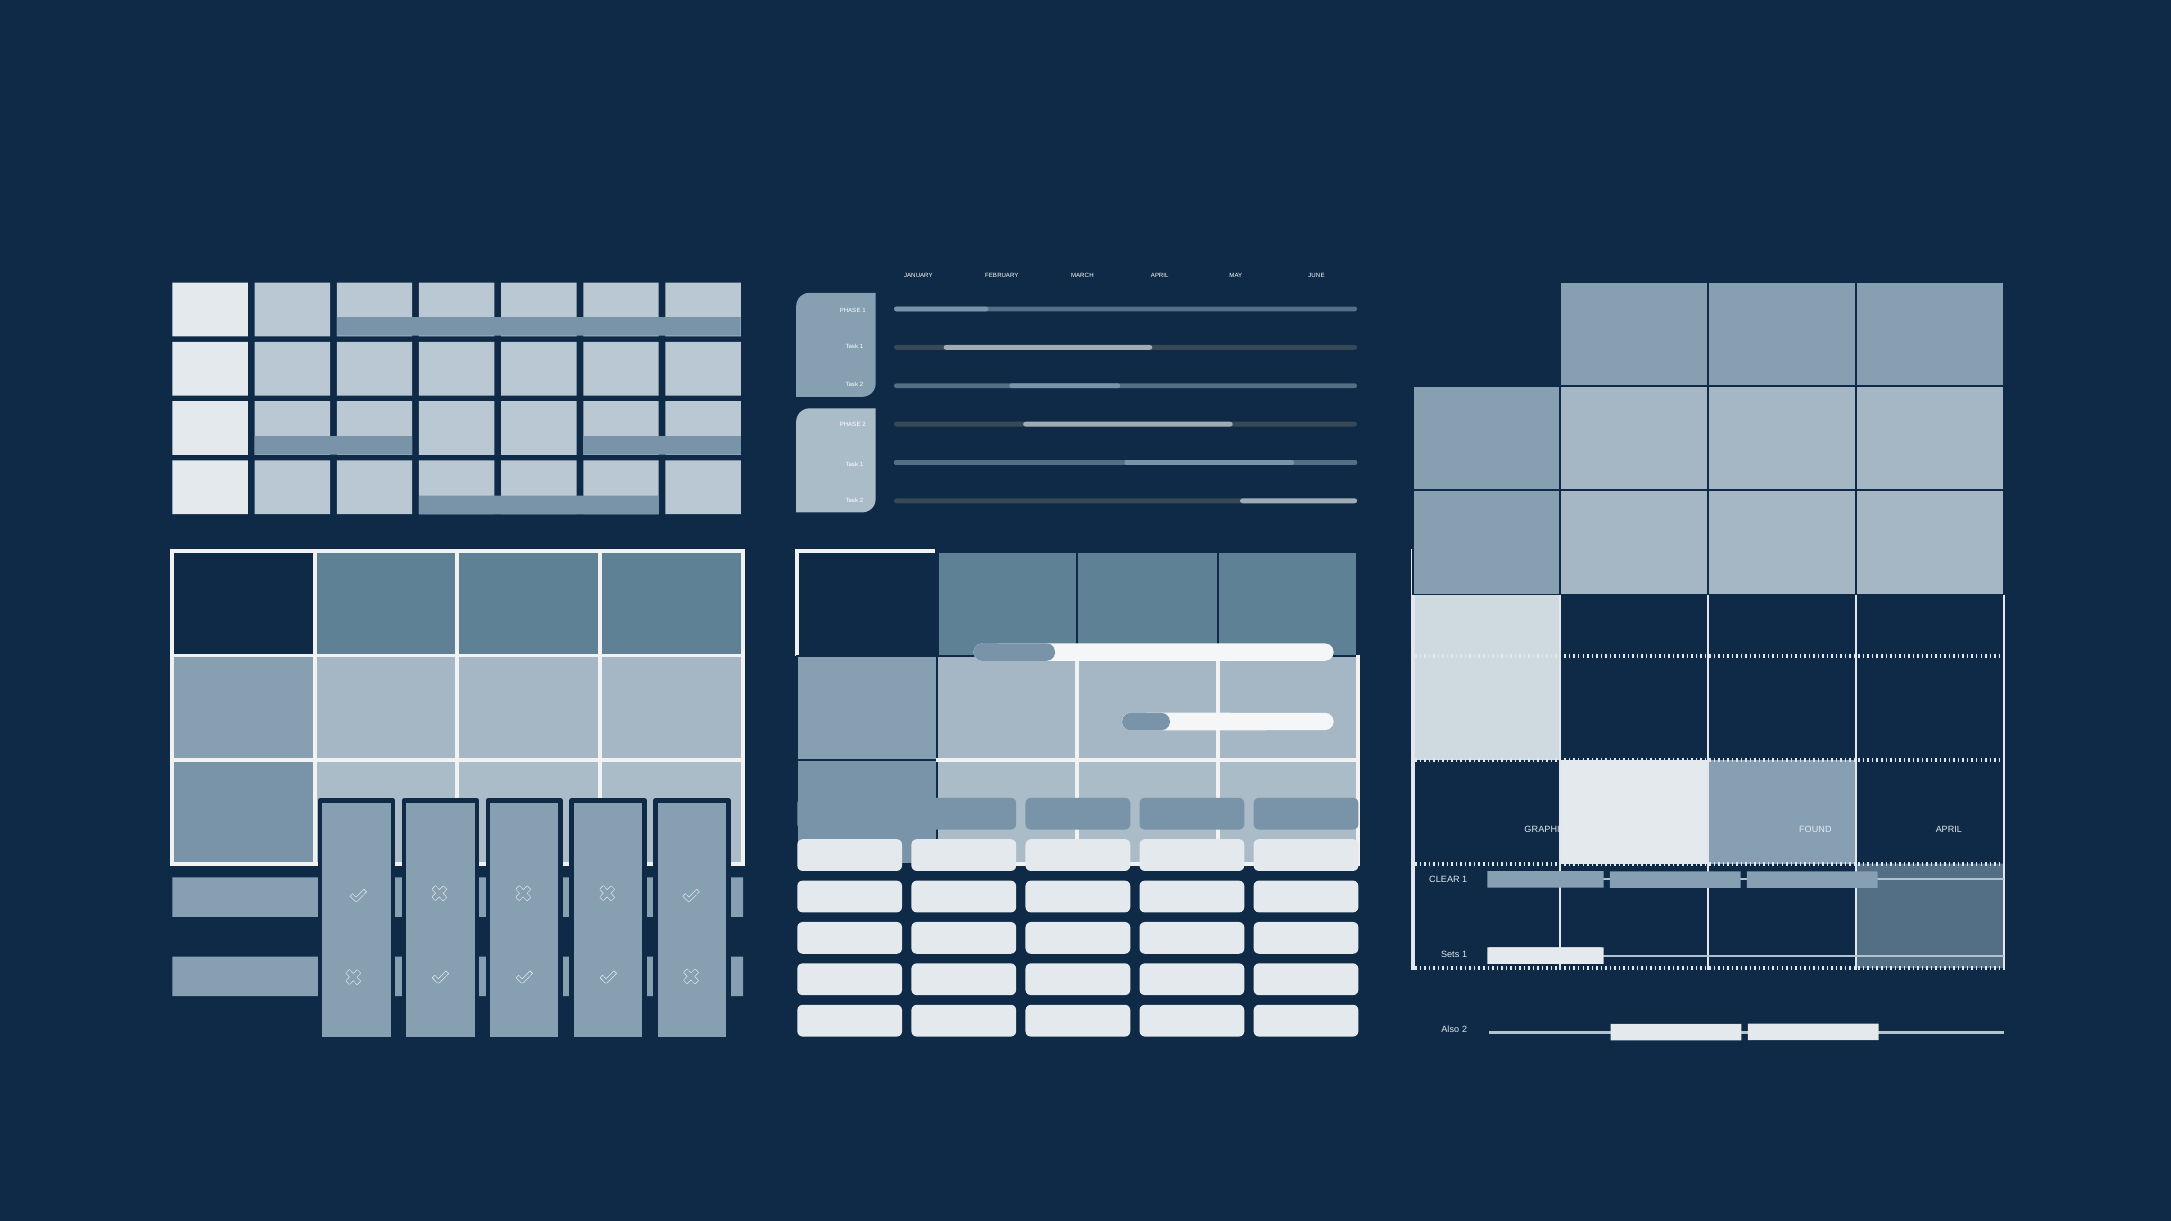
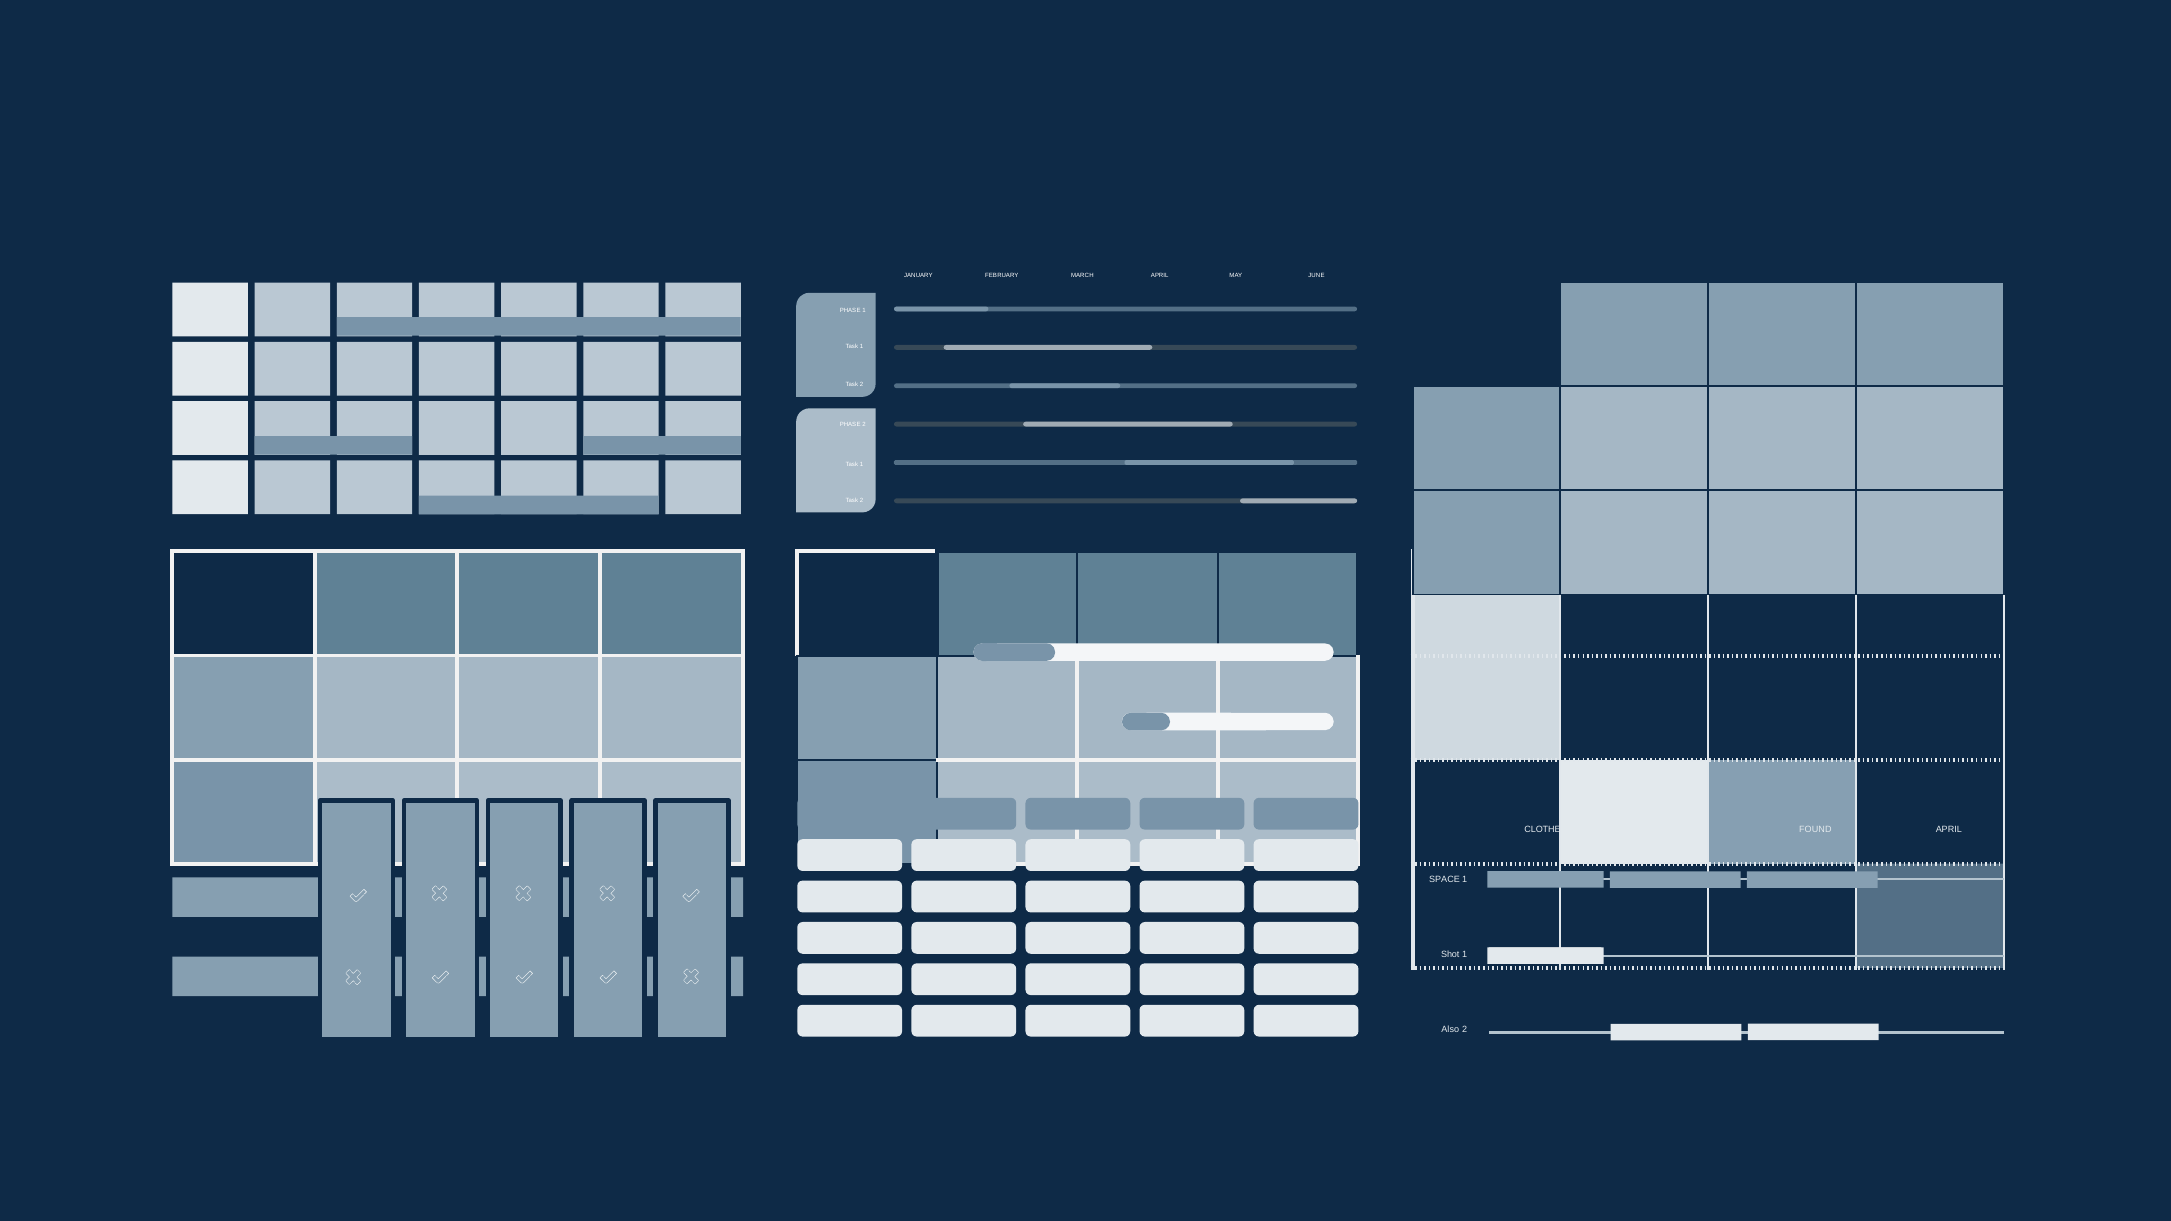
GRAPHIC: GRAPHIC -> CLOTHES (1545, 830)
CLEAR: CLEAR -> SPACE (1445, 880)
Sets: Sets -> Shot (1450, 955)
